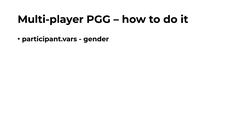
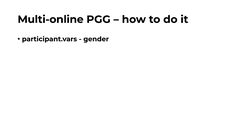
Multi-player: Multi-player -> Multi-online (51, 19)
